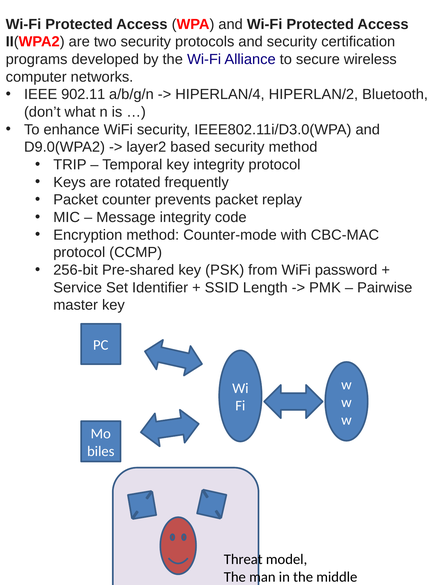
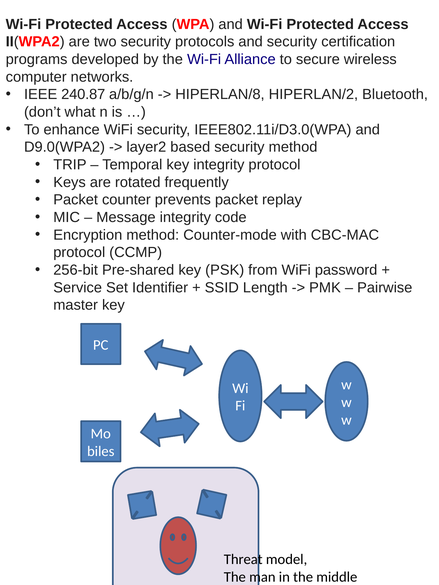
902.11: 902.11 -> 240.87 (83, 95)
HIPERLAN/4: HIPERLAN/4 -> HIPERLAN/8 (220, 95)
